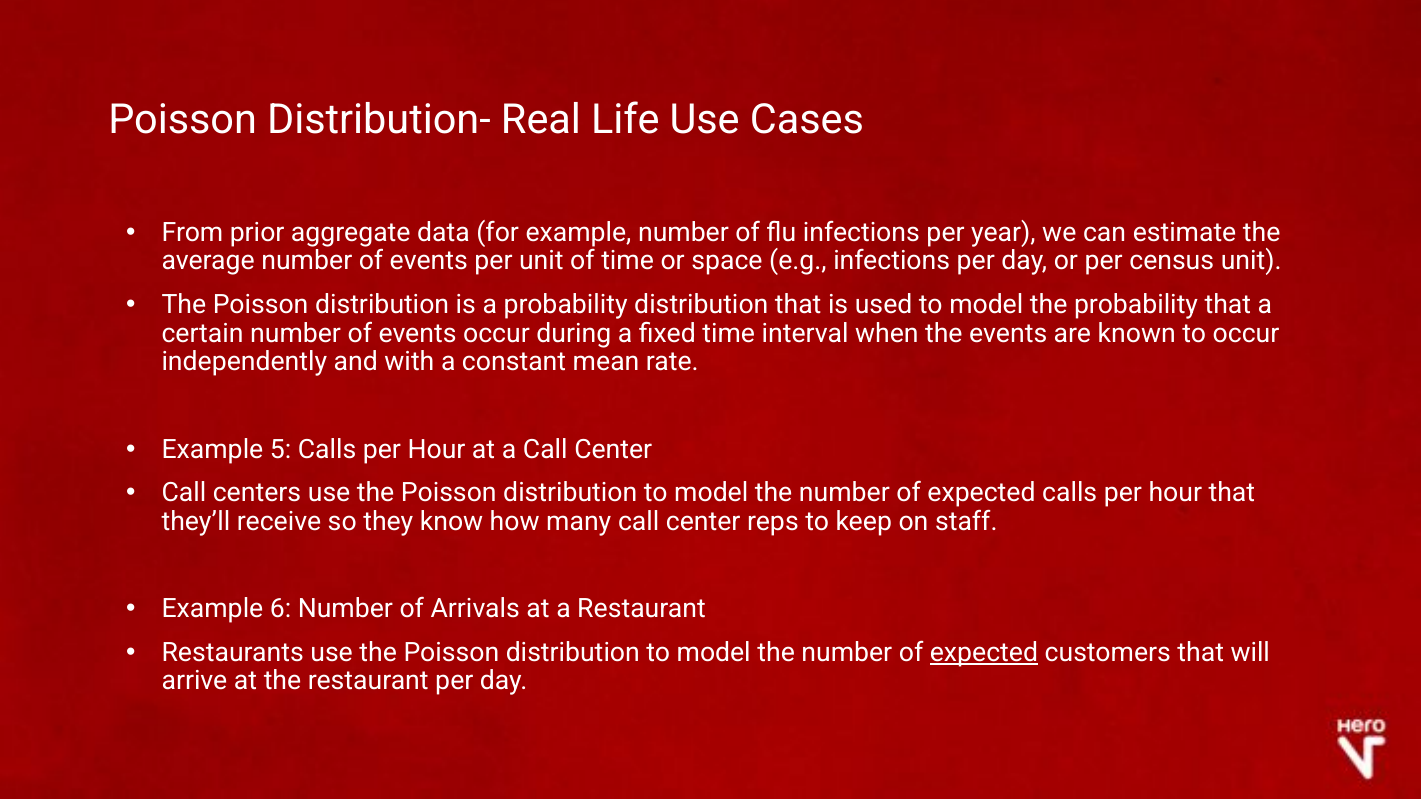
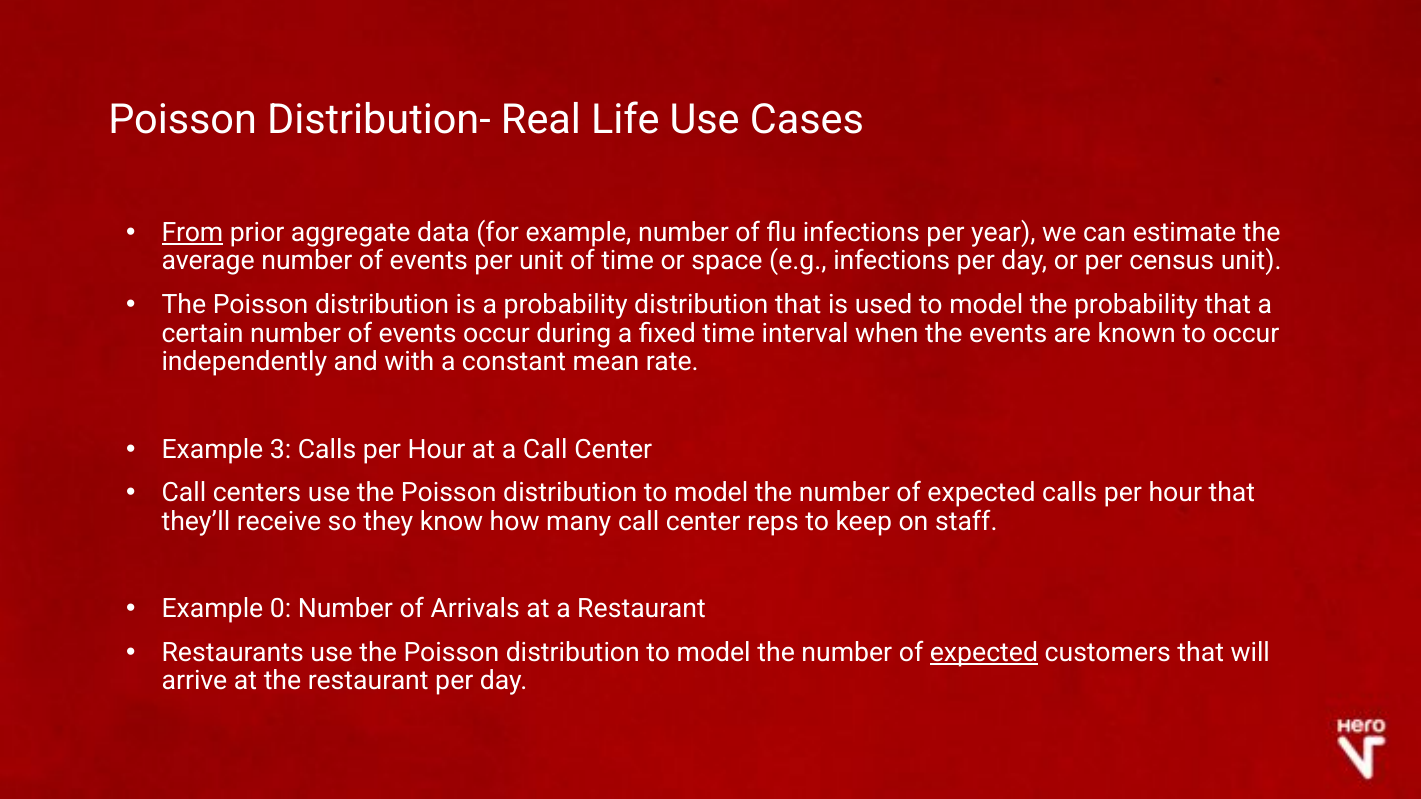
From underline: none -> present (192, 232)
5: 5 -> 3 (281, 449)
6: 6 -> 0 (281, 609)
